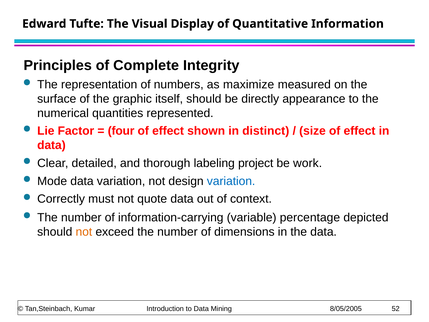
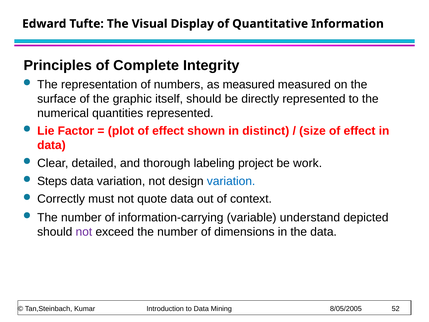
as maximize: maximize -> measured (249, 84)
directly appearance: appearance -> represented (314, 99)
four: four -> plot (121, 131)
Mode: Mode -> Steps (52, 181)
percentage: percentage -> understand (310, 217)
not colour: orange -> purple (84, 232)
